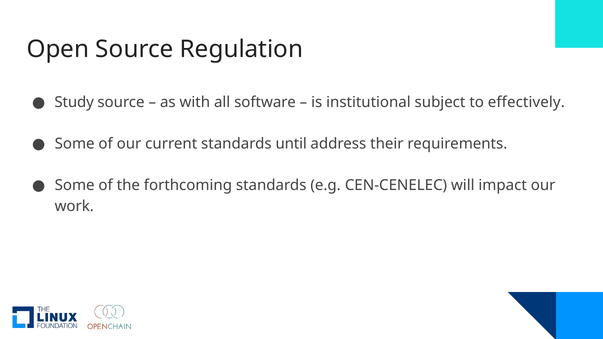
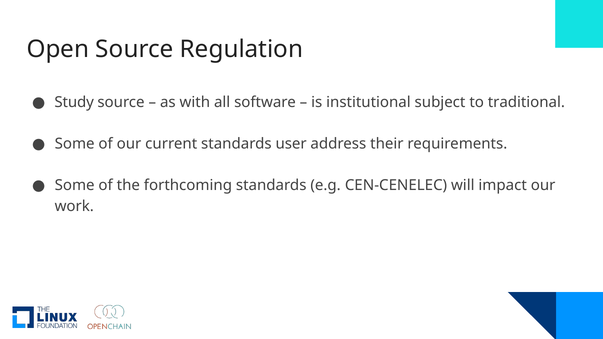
effectively: effectively -> traditional (526, 102)
until: until -> user (291, 144)
